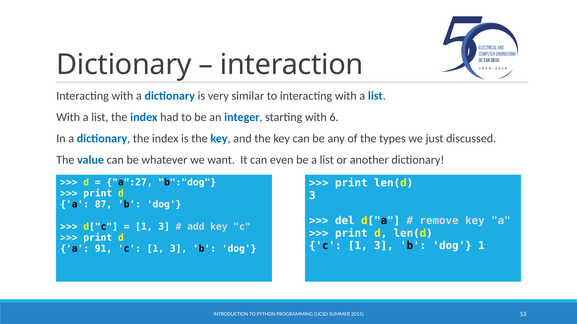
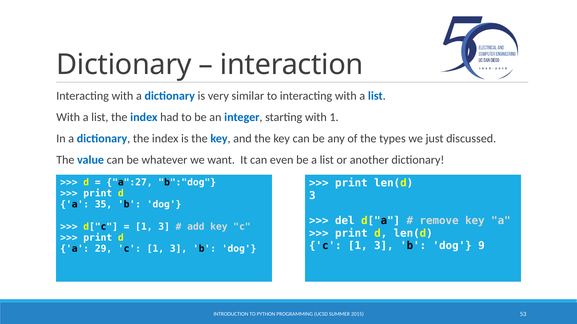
with 6: 6 -> 1 (334, 117)
87: 87 -> 35 (104, 205)
dog 1: 1 -> 9 (481, 246)
91: 91 -> 29 (104, 249)
